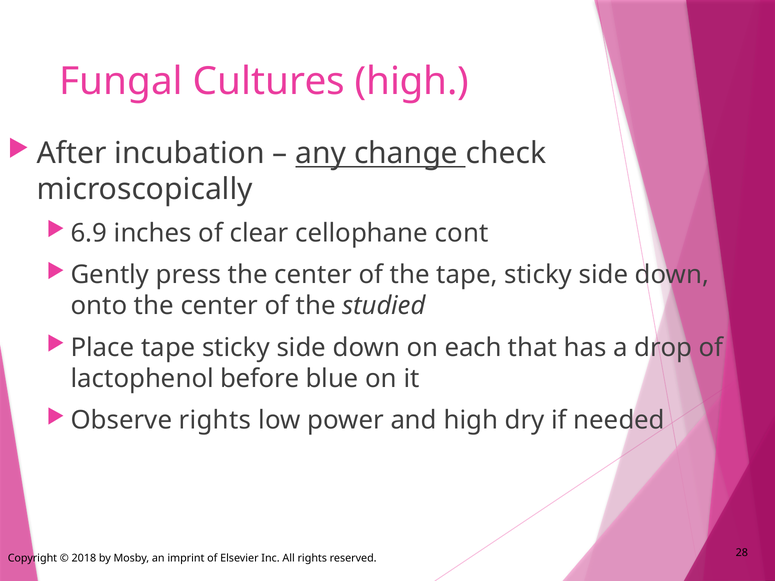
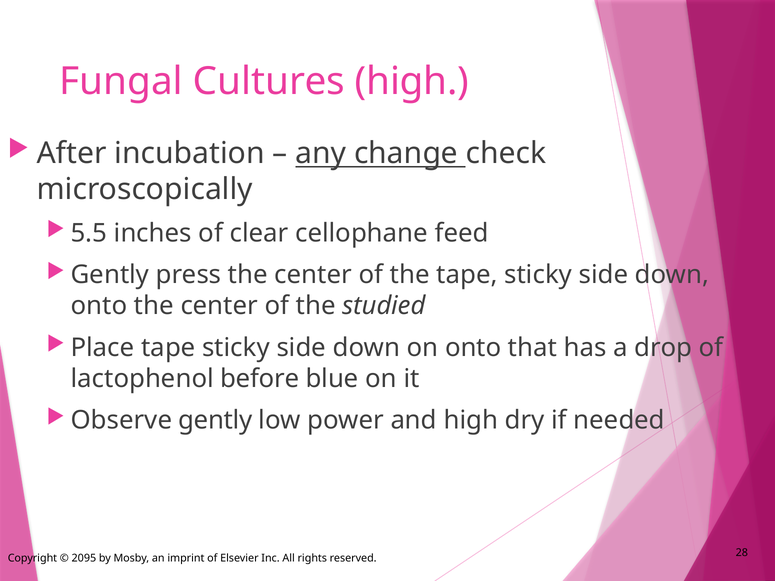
6.9: 6.9 -> 5.5 (89, 233)
cont: cont -> feed (462, 233)
on each: each -> onto (473, 348)
Observe rights: rights -> gently (215, 421)
2018: 2018 -> 2095 (84, 559)
